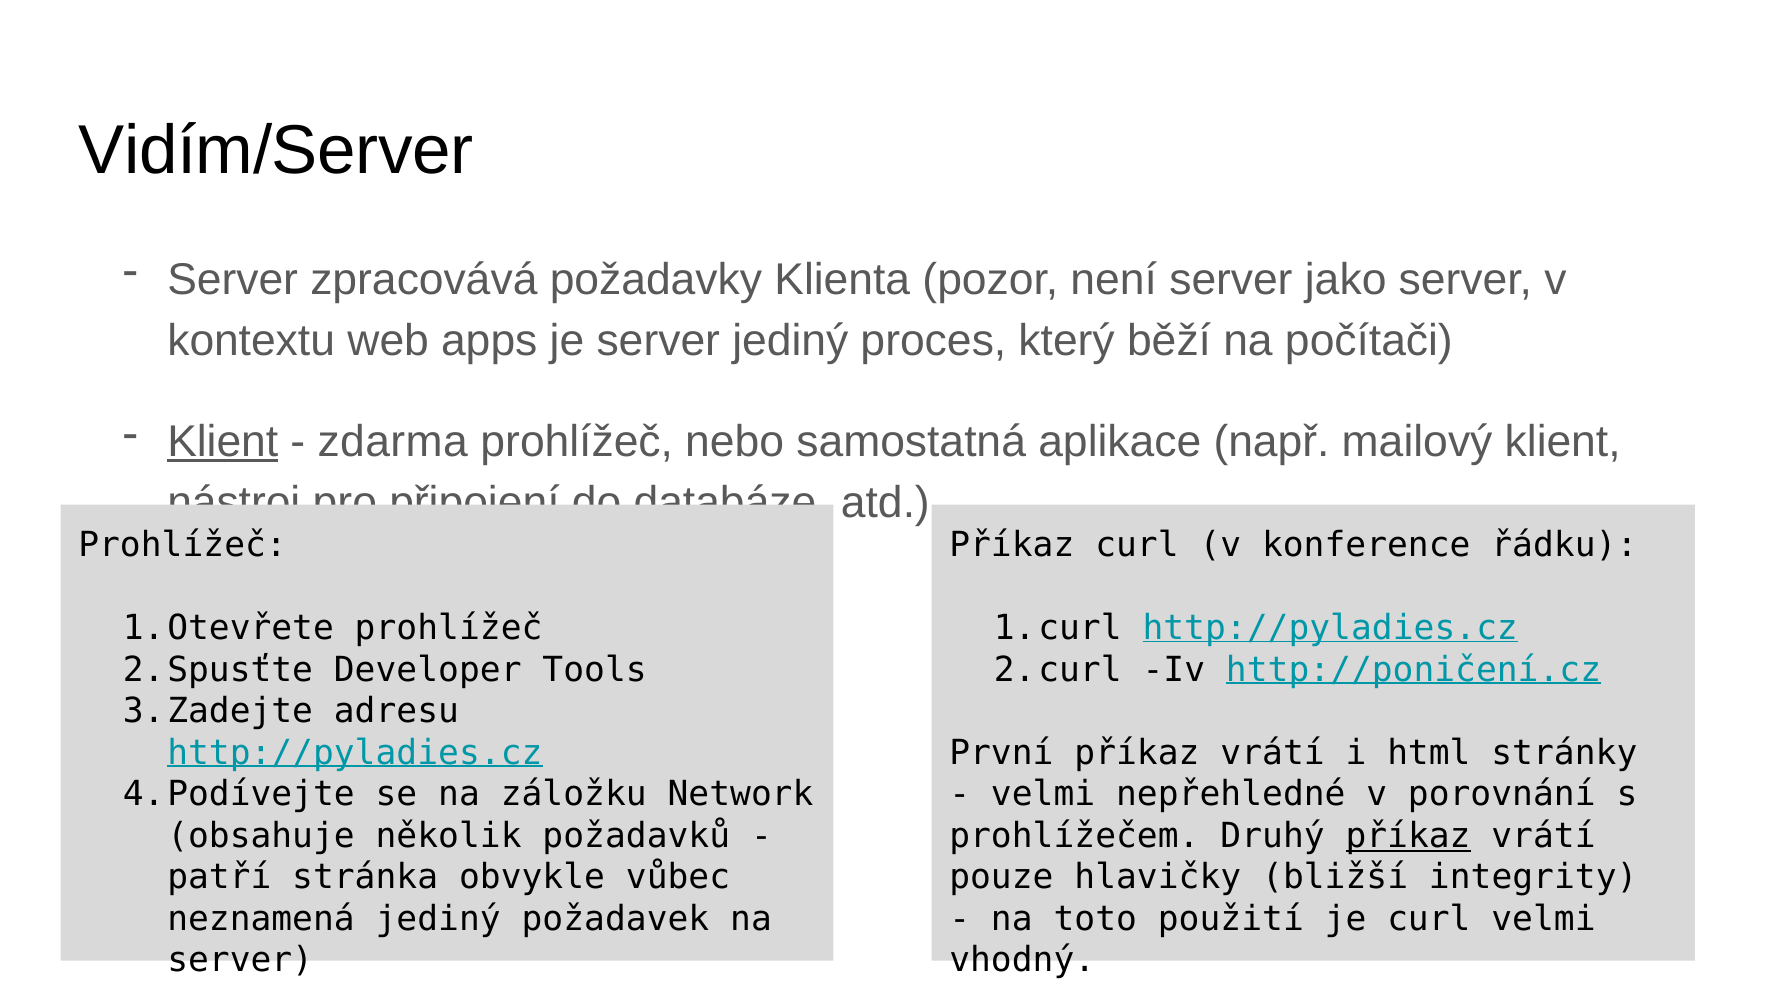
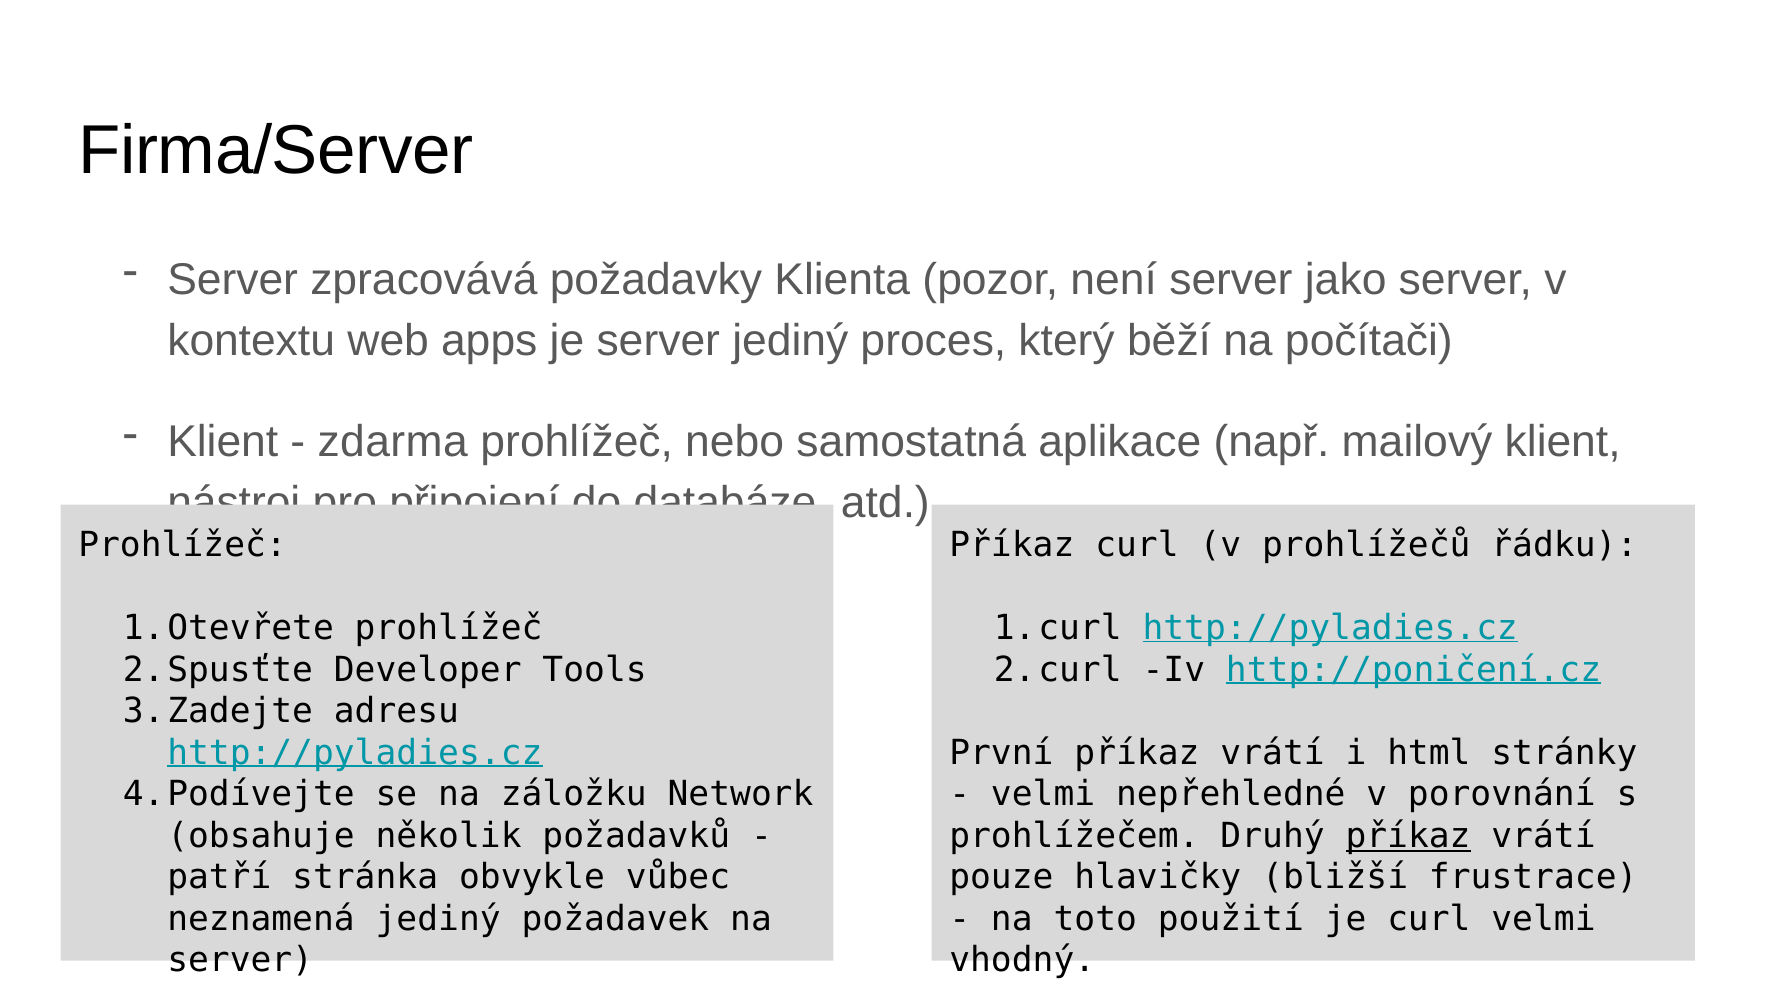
Vidím/Server: Vidím/Server -> Firma/Server (276, 151)
Klient underline: present -> none (223, 442)
konference: konference -> prohlížečů (1366, 546)
integrity: integrity -> frustrace (1533, 878)
